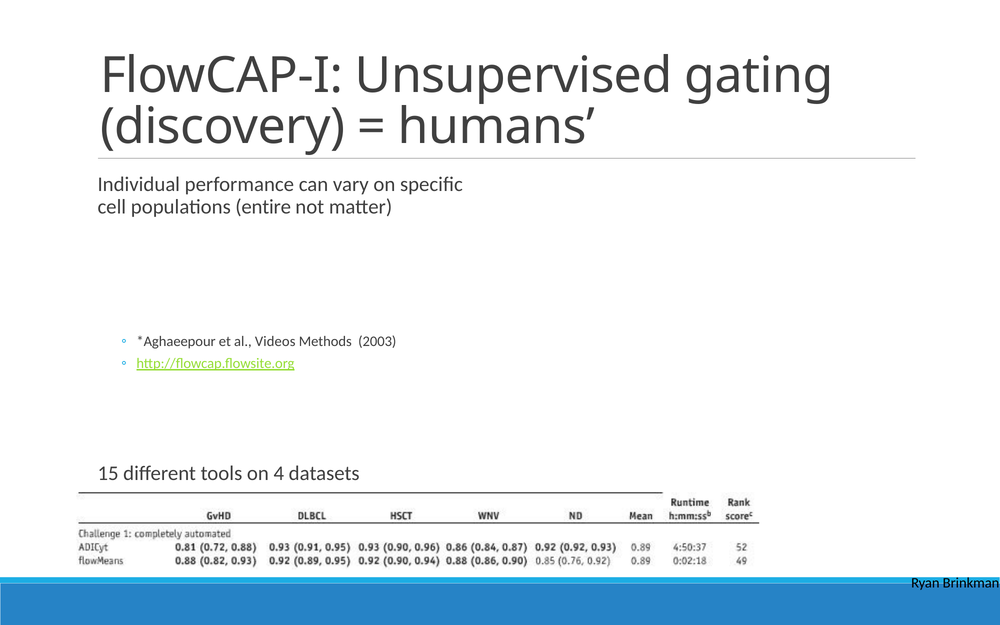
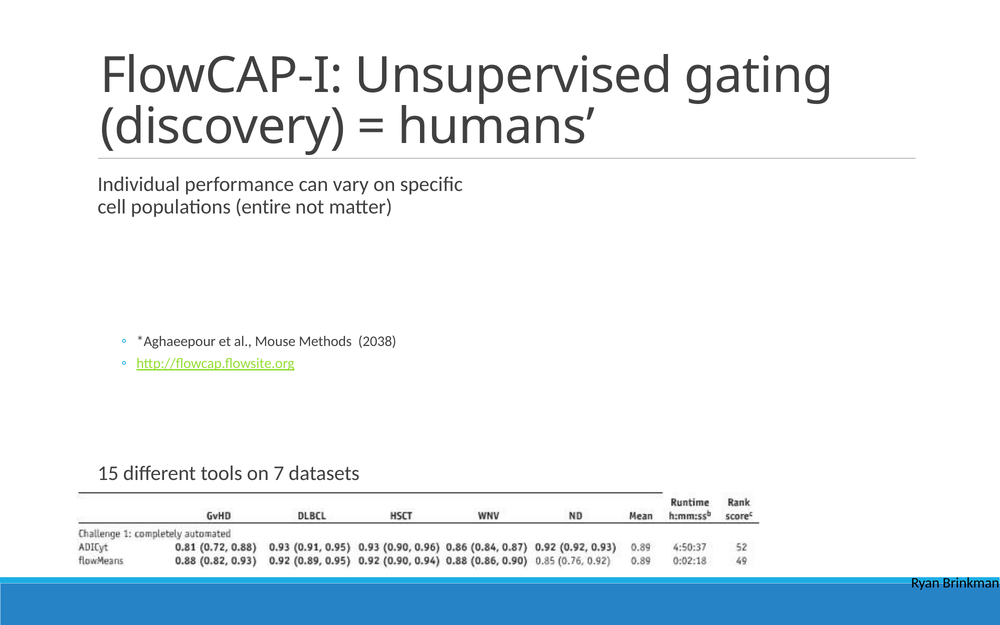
Videos: Videos -> Mouse (275, 341)
2003: 2003 -> 2038 (377, 341)
4: 4 -> 7 (279, 474)
